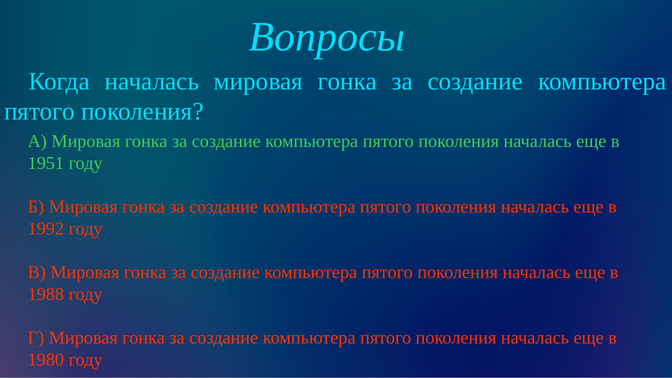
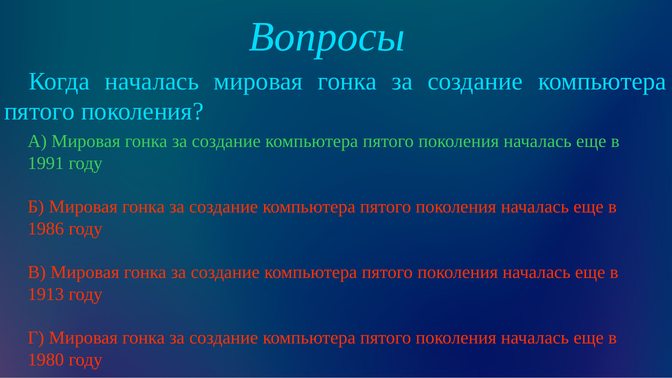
1951: 1951 -> 1991 (46, 163)
1992: 1992 -> 1986 (46, 229)
1988: 1988 -> 1913 (46, 294)
